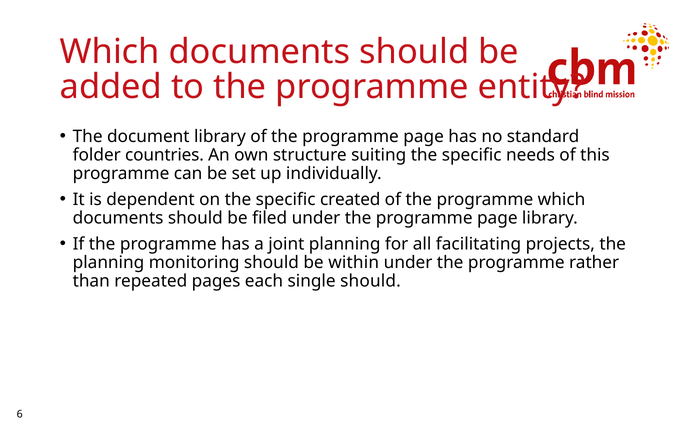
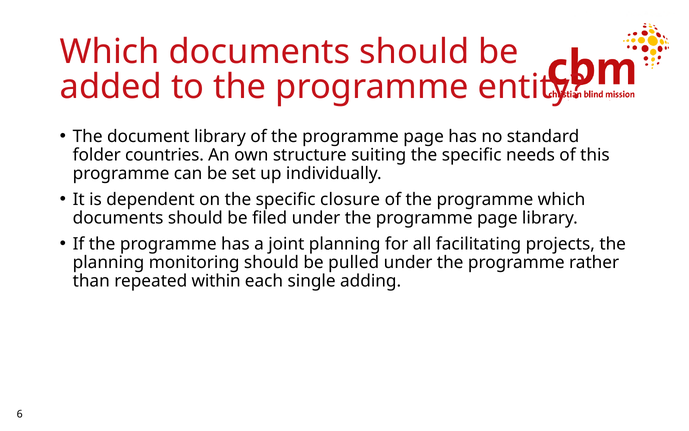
created: created -> closure (350, 199)
within: within -> pulled (354, 262)
pages: pages -> within (216, 281)
single should: should -> adding (371, 281)
